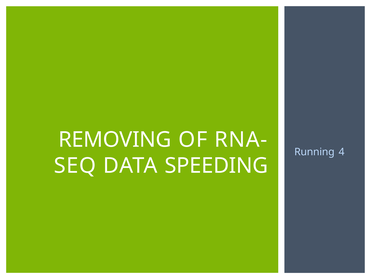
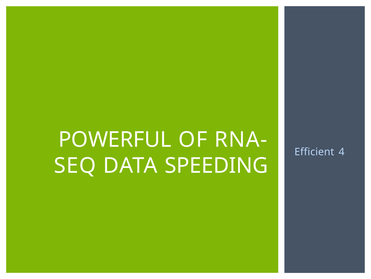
REMOVING: REMOVING -> POWERFUL (115, 139)
Running: Running -> Efficient (314, 151)
